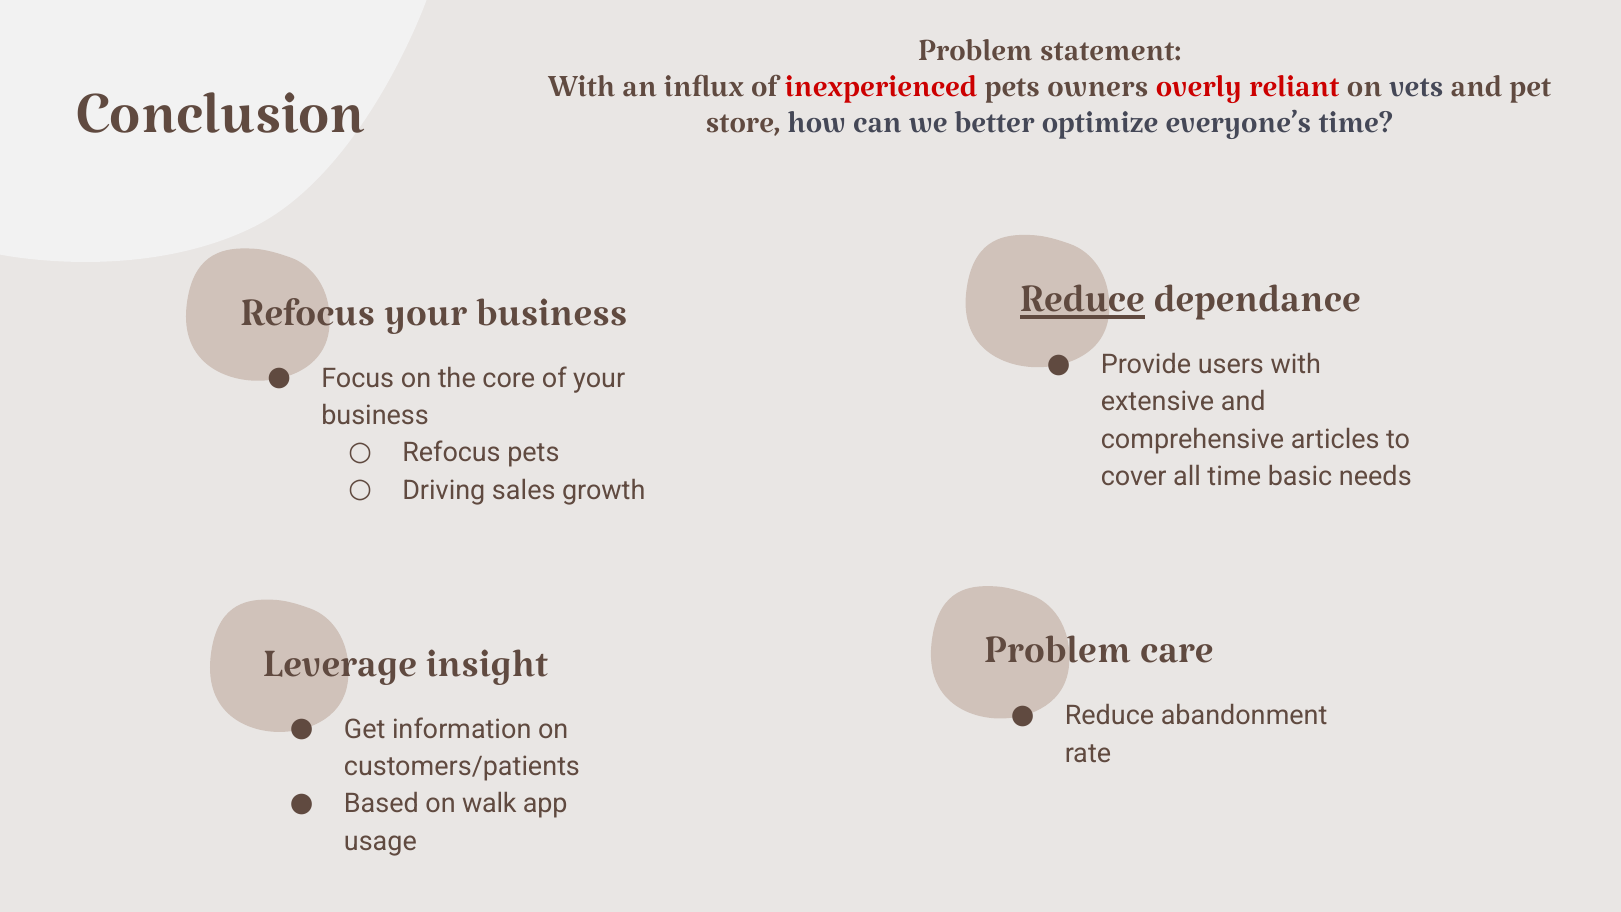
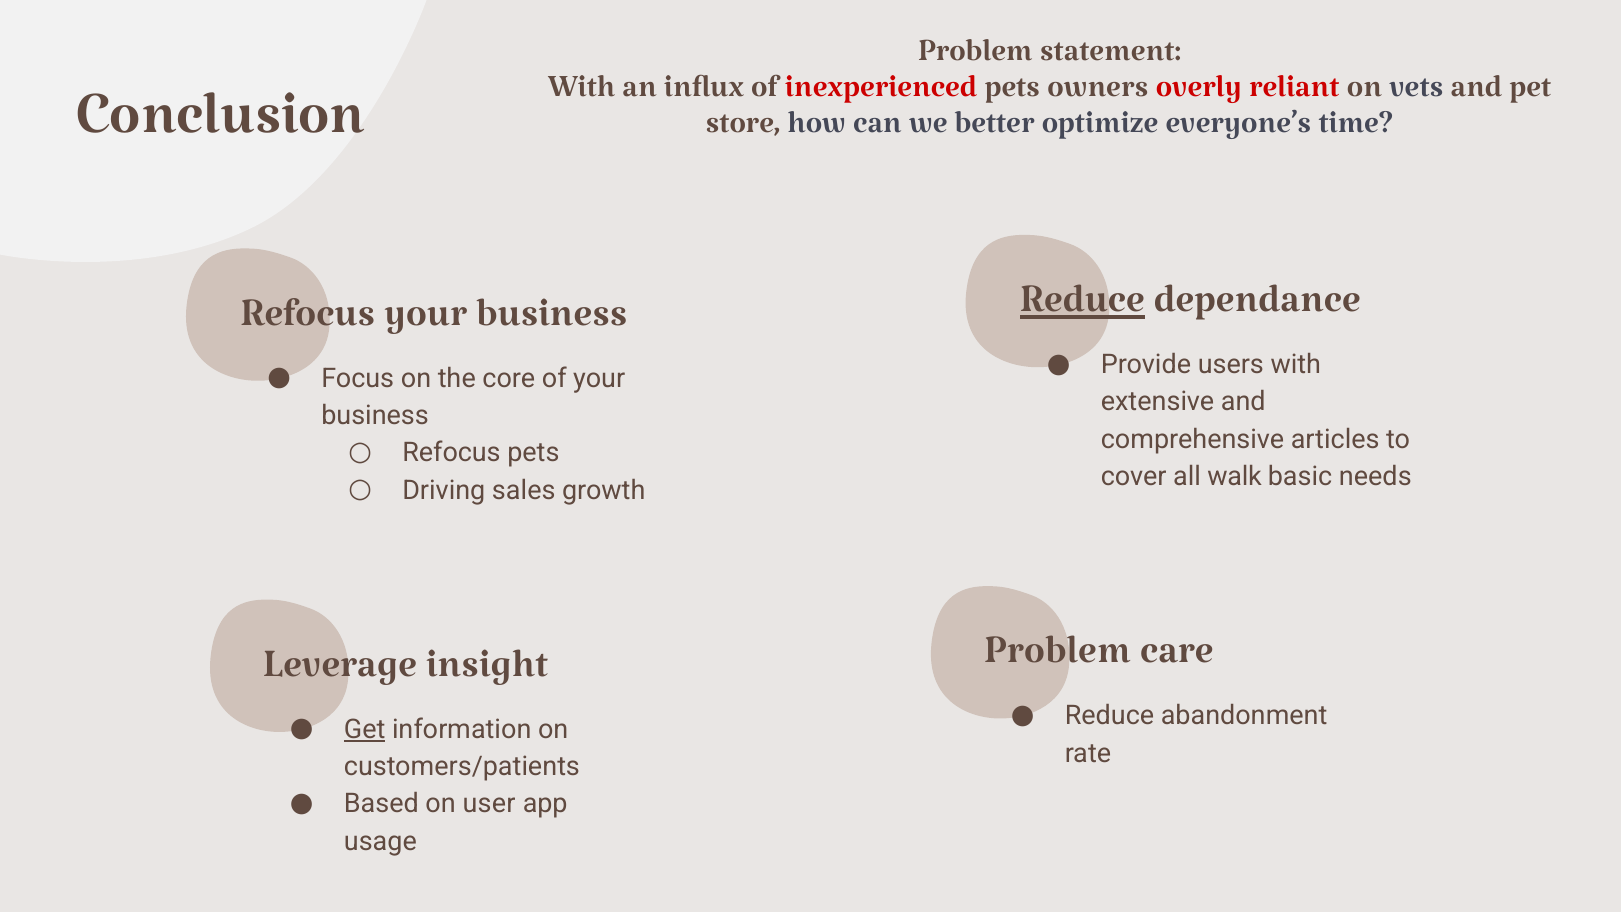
all time: time -> walk (1235, 476)
Get underline: none -> present (365, 729)
walk: walk -> user (489, 804)
